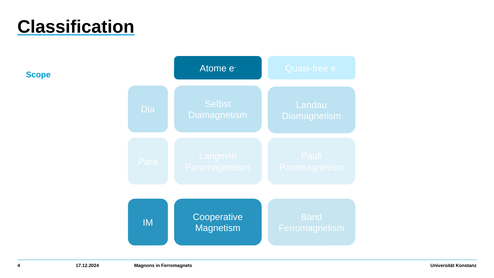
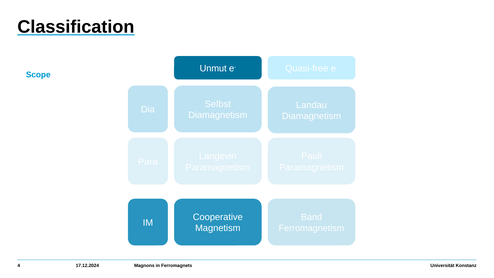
Atome: Atome -> Unmut (213, 68)
